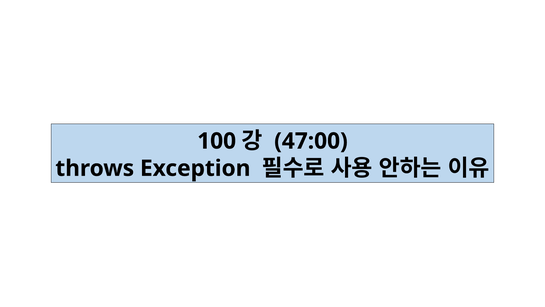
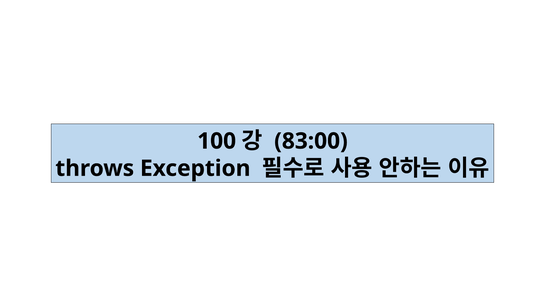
47:00: 47:00 -> 83:00 (311, 141)
